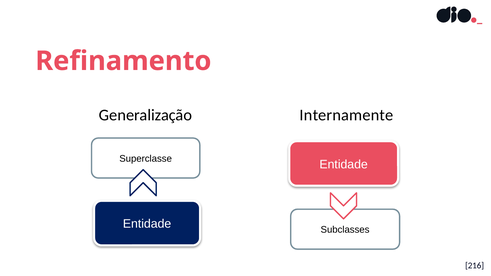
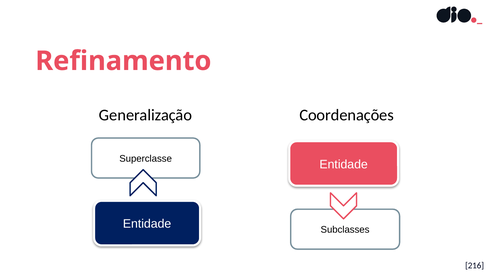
Internamente: Internamente -> Coordenações (347, 115)
